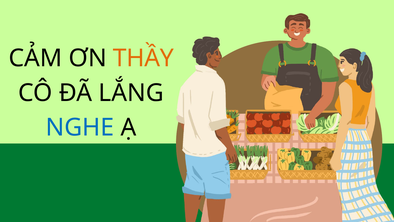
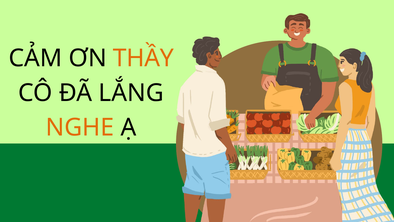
NGHE colour: blue -> orange (80, 127)
